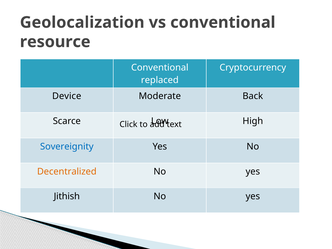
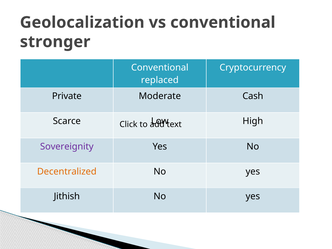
resource: resource -> stronger (55, 42)
Device: Device -> Private (67, 96)
Back: Back -> Cash (253, 96)
Sovereignity colour: blue -> purple (67, 147)
